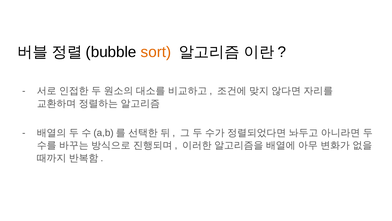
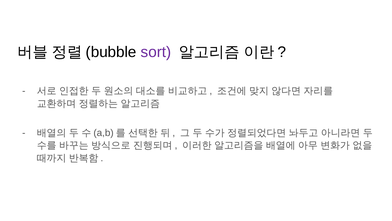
sort colour: orange -> purple (156, 52)
